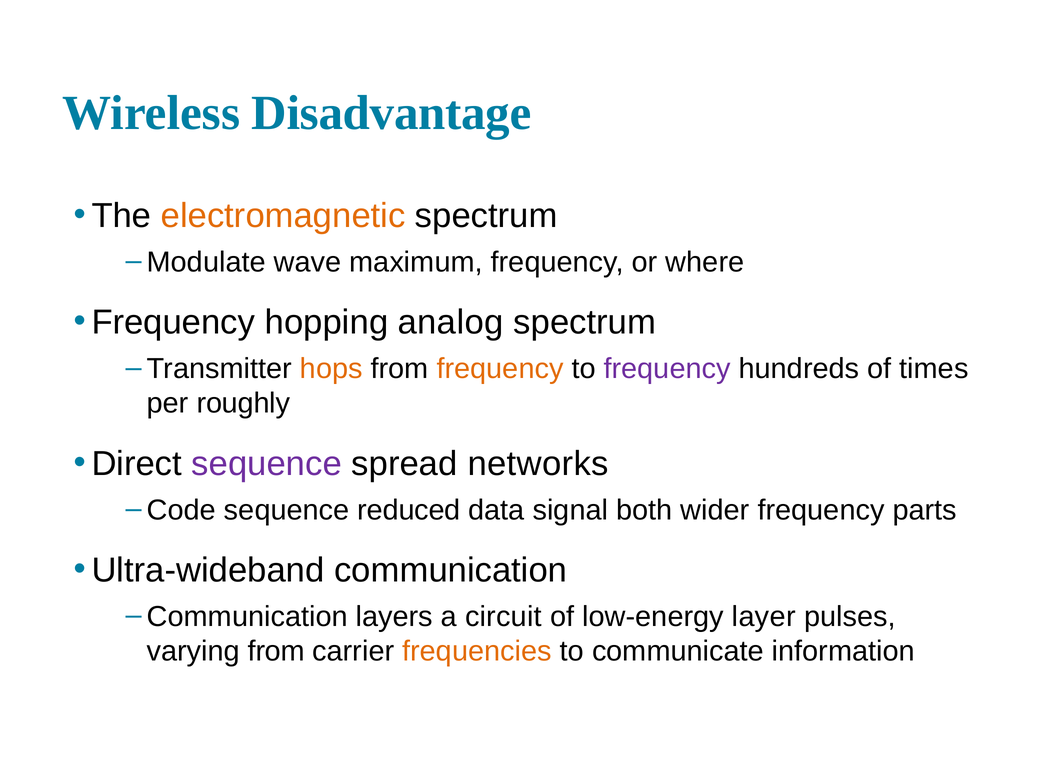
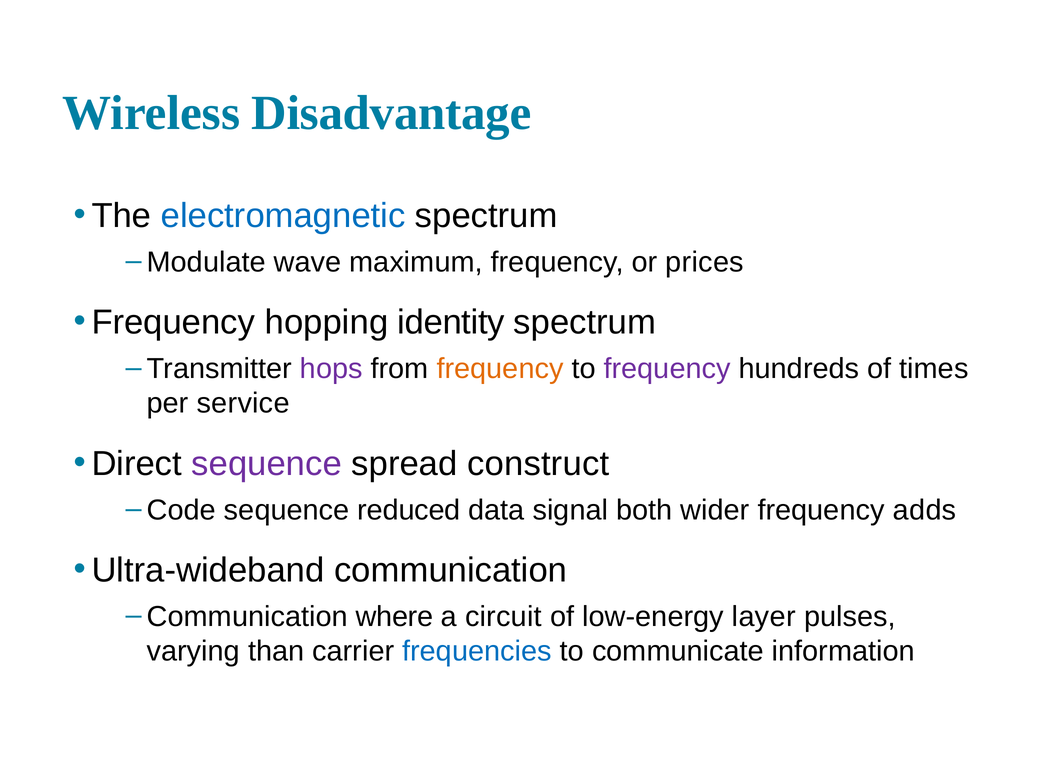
electromagnetic colour: orange -> blue (283, 216)
where: where -> prices (705, 262)
analog: analog -> identity (451, 322)
hops colour: orange -> purple (331, 369)
roughly: roughly -> service (243, 403)
networks: networks -> construct (538, 464)
parts: parts -> adds (925, 510)
layers: layers -> where (394, 617)
varying from: from -> than (276, 651)
frequencies colour: orange -> blue (477, 651)
